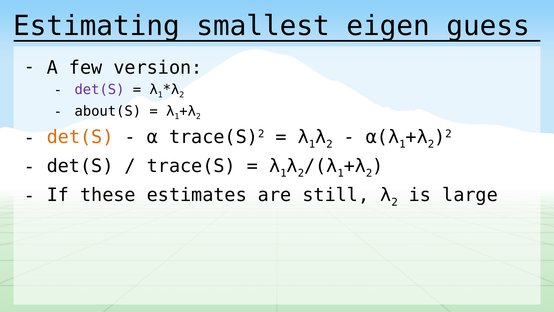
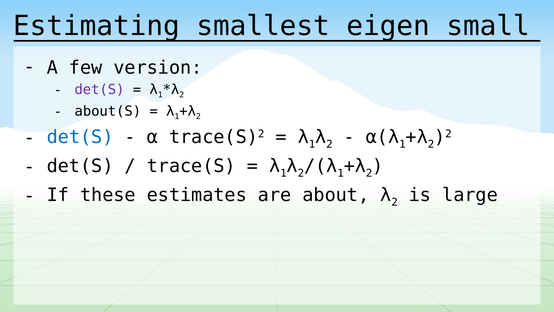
guess: guess -> small (488, 26)
det(S colour: orange -> blue (80, 137)
still: still -> about (336, 195)
